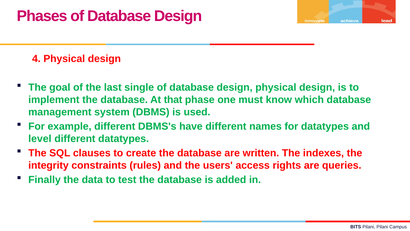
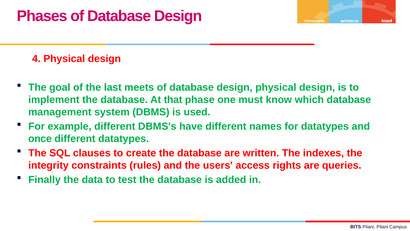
single: single -> meets (139, 87)
level: level -> once (40, 139)
